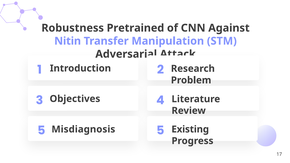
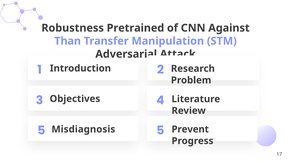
Nitin: Nitin -> Than (68, 41)
Existing: Existing -> Prevent (190, 129)
